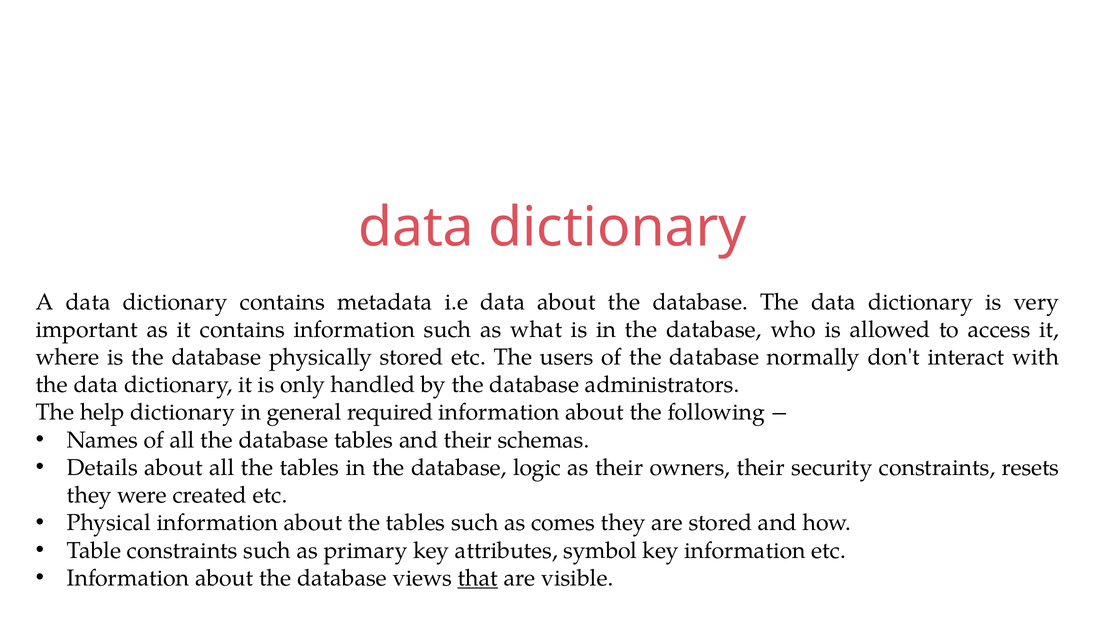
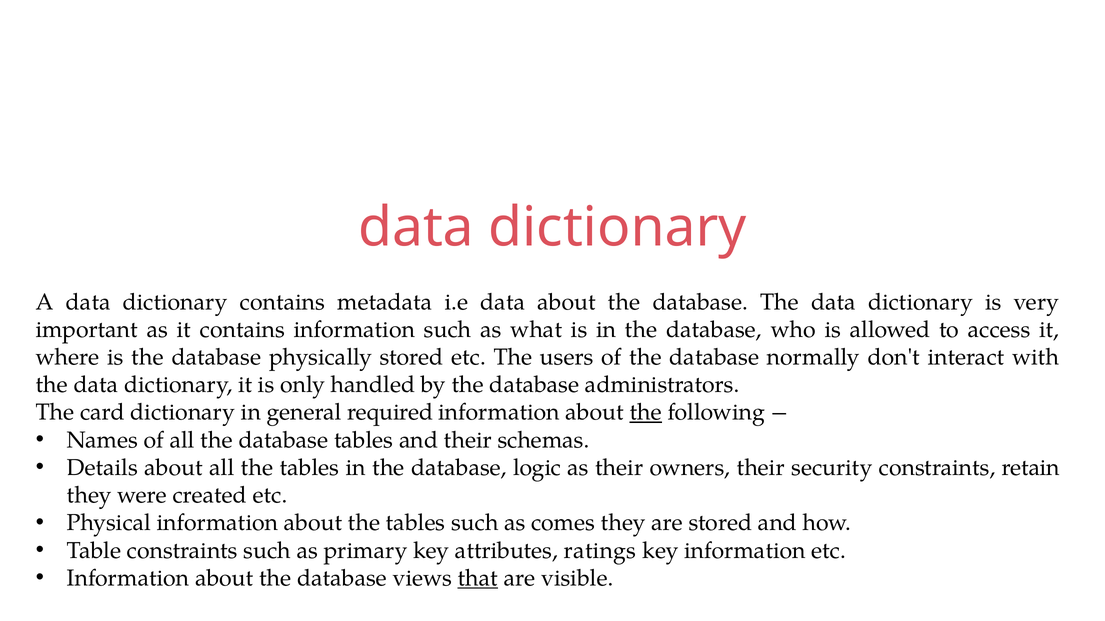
help: help -> card (102, 413)
the underline: none -> present (646, 413)
resets: resets -> retain (1031, 468)
symbol: symbol -> ratings (600, 551)
